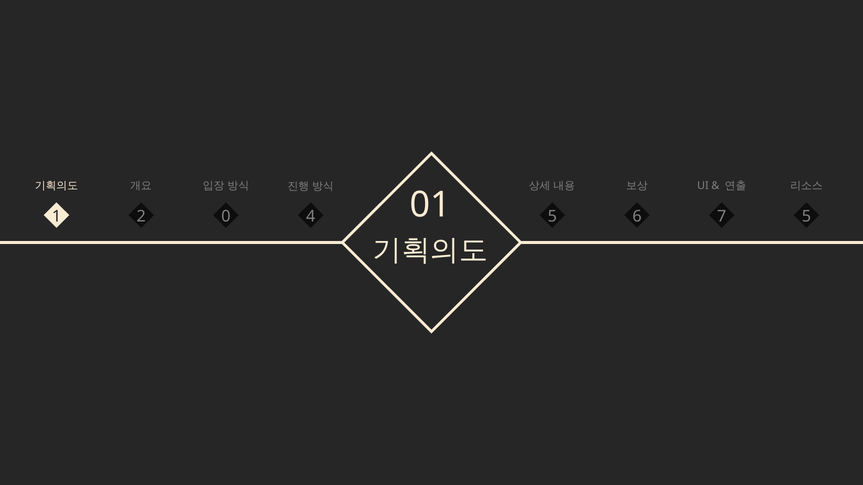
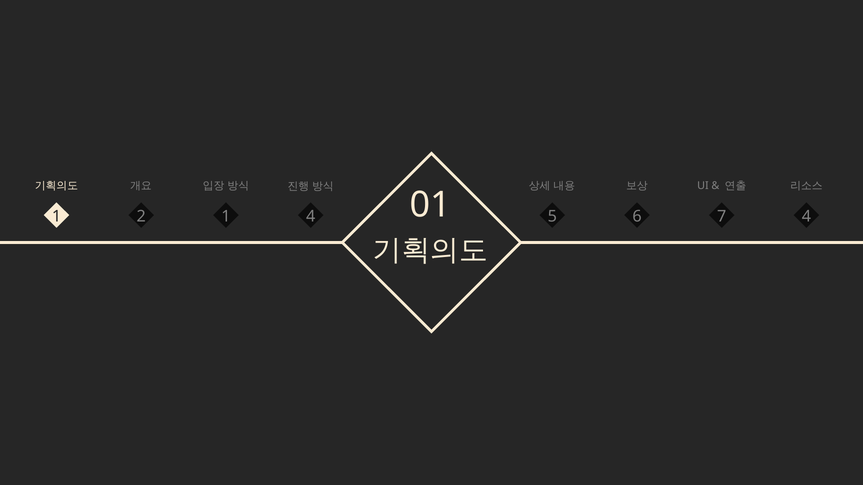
2 0: 0 -> 1 (226, 216)
4 5: 5 -> 4 (806, 216)
